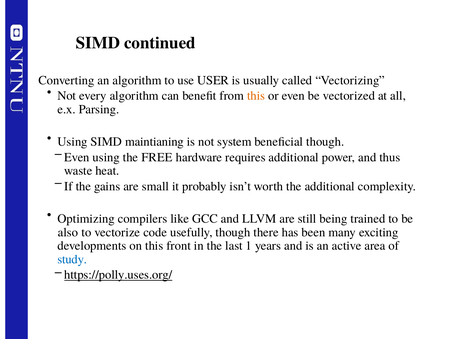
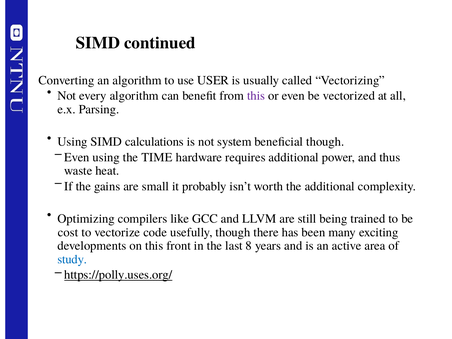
this colour: orange -> purple (256, 96)
maintianing: maintianing -> calculations (154, 142)
FREE: FREE -> TIME (157, 157)
also: also -> cost (68, 232)
1: 1 -> 8 (249, 246)
